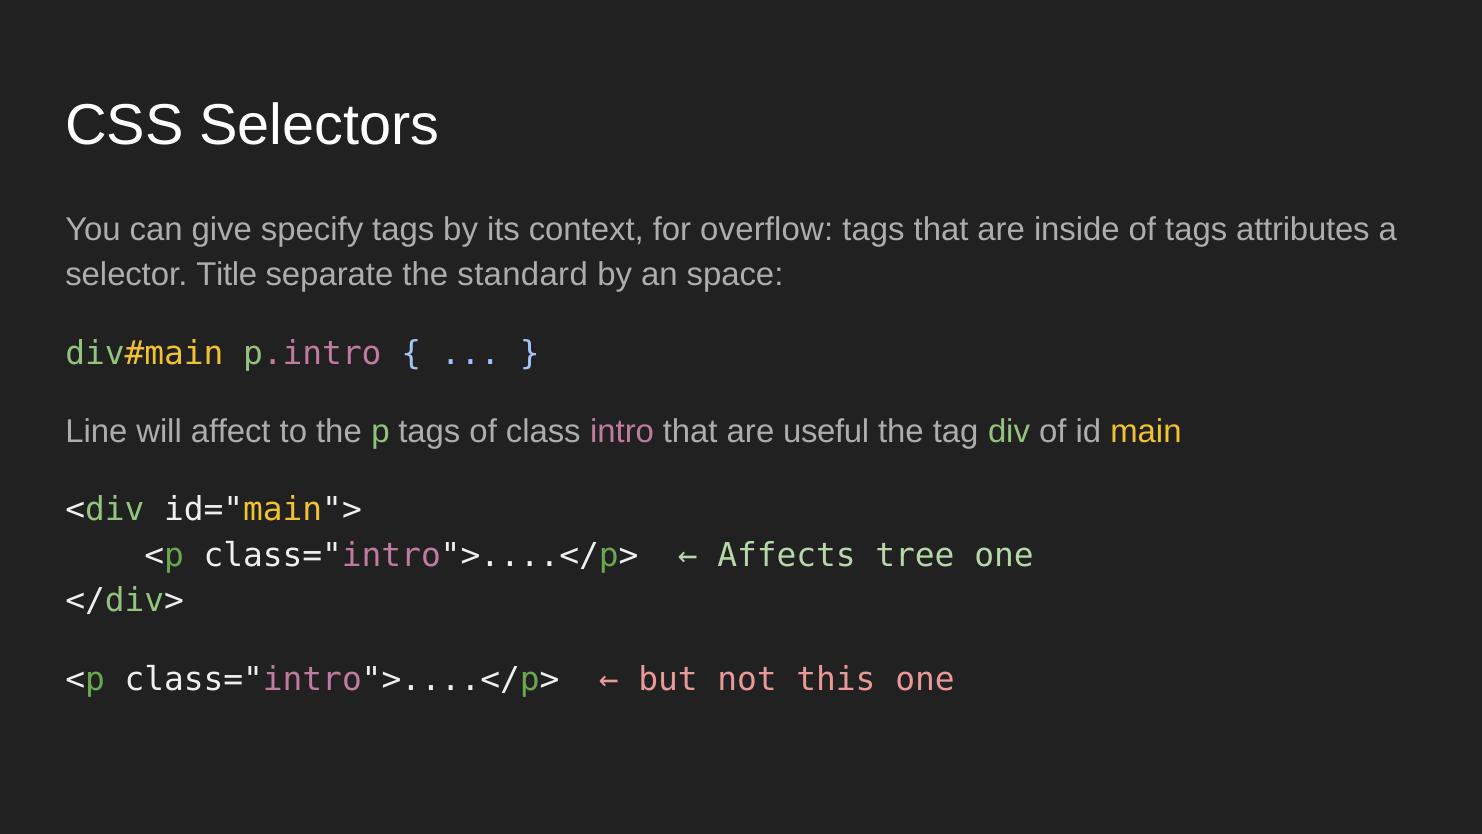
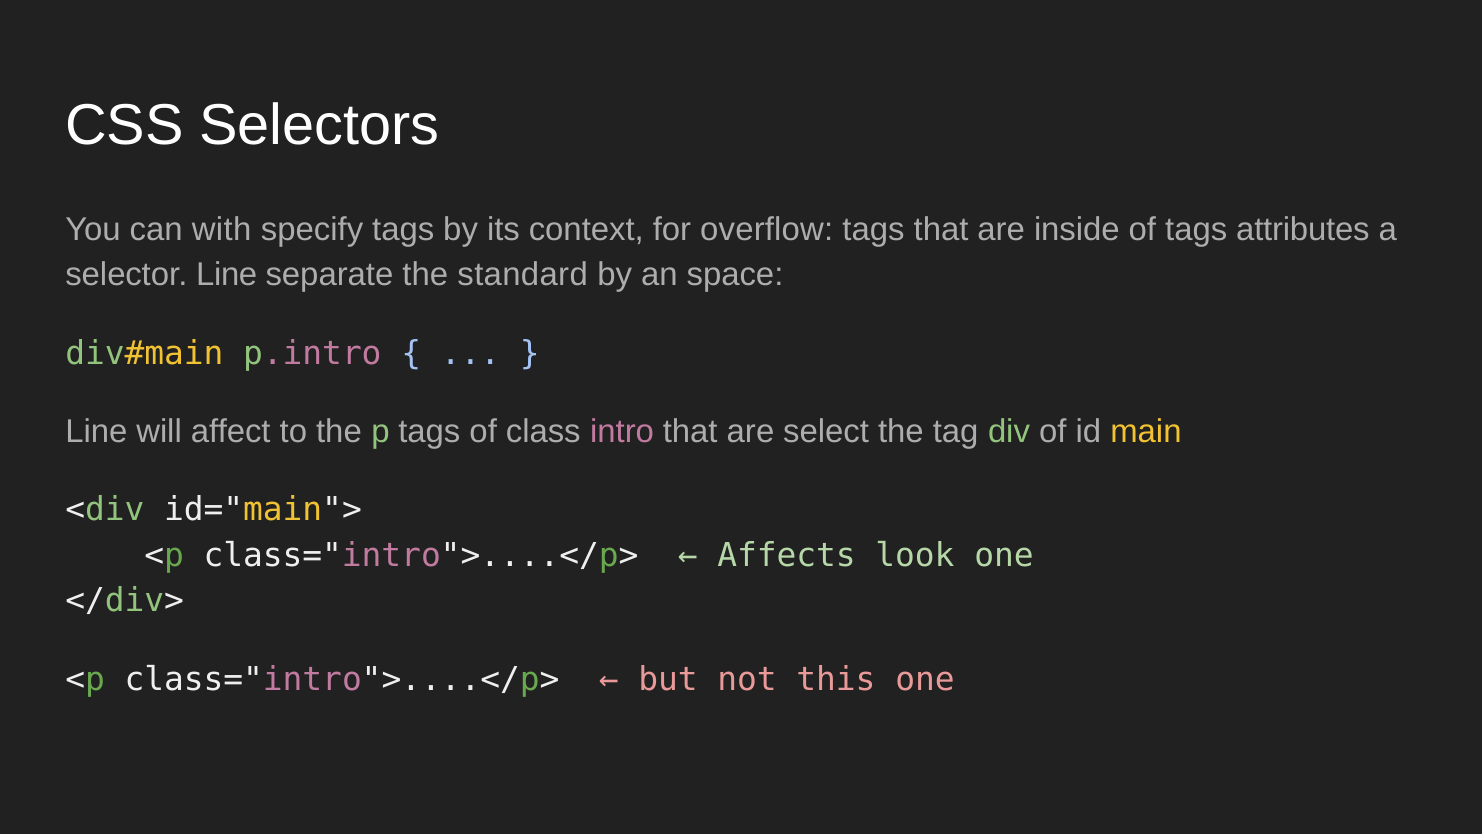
give: give -> with (222, 230)
selector Title: Title -> Line (227, 275)
useful: useful -> select (826, 432)
tree: tree -> look (915, 555)
